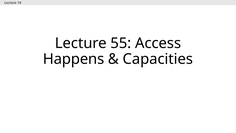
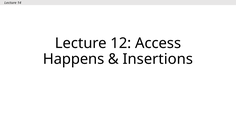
55: 55 -> 12 (121, 43)
Capacities: Capacities -> Insertions (158, 59)
